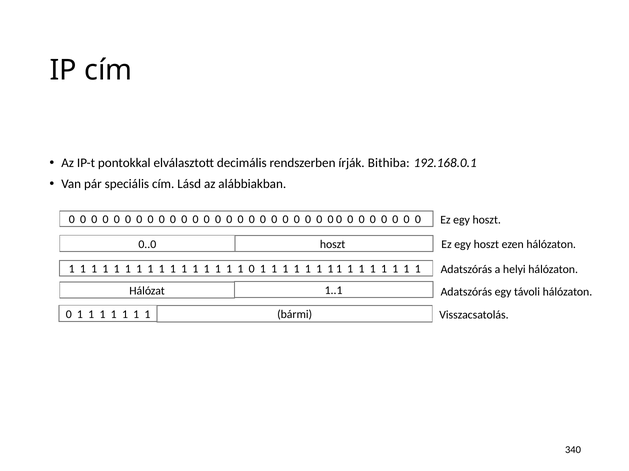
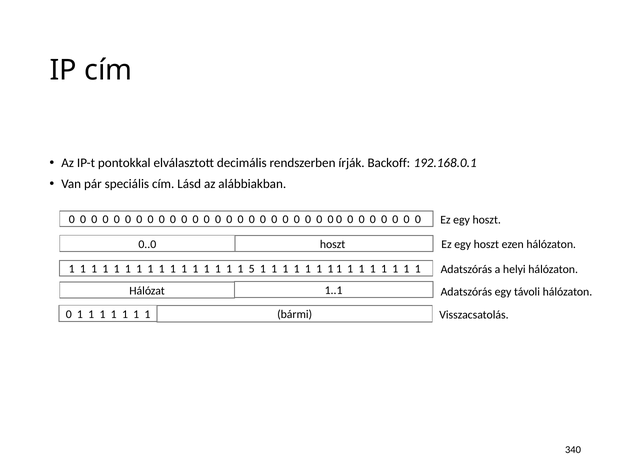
Bithiba: Bithiba -> Backoff (389, 163)
1 0: 0 -> 5 (252, 269)
